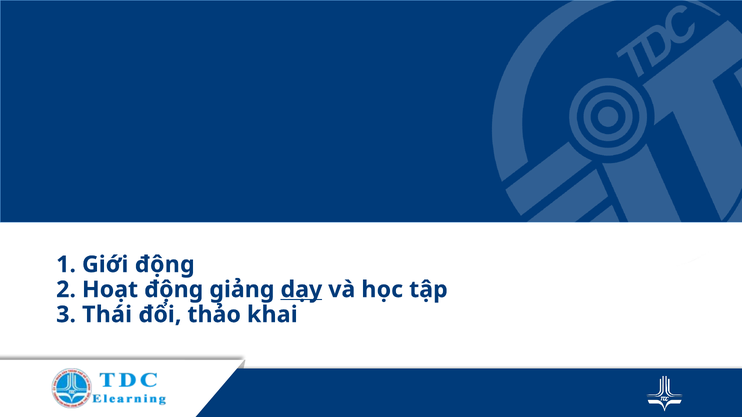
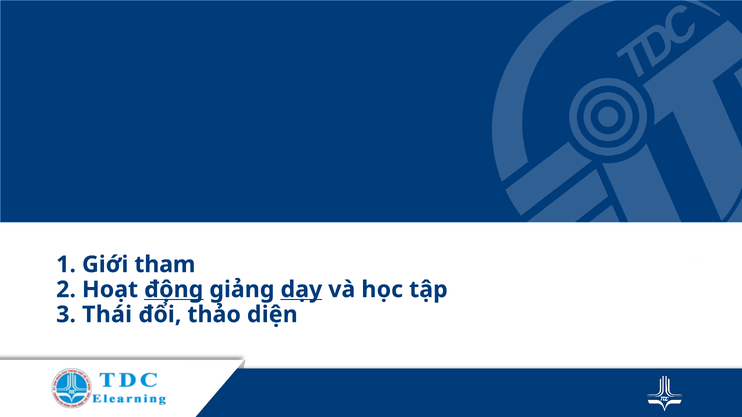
Giới động: động -> tham (165, 265)
động underline: none -> present (174, 290)
khai: khai -> diện (272, 315)
